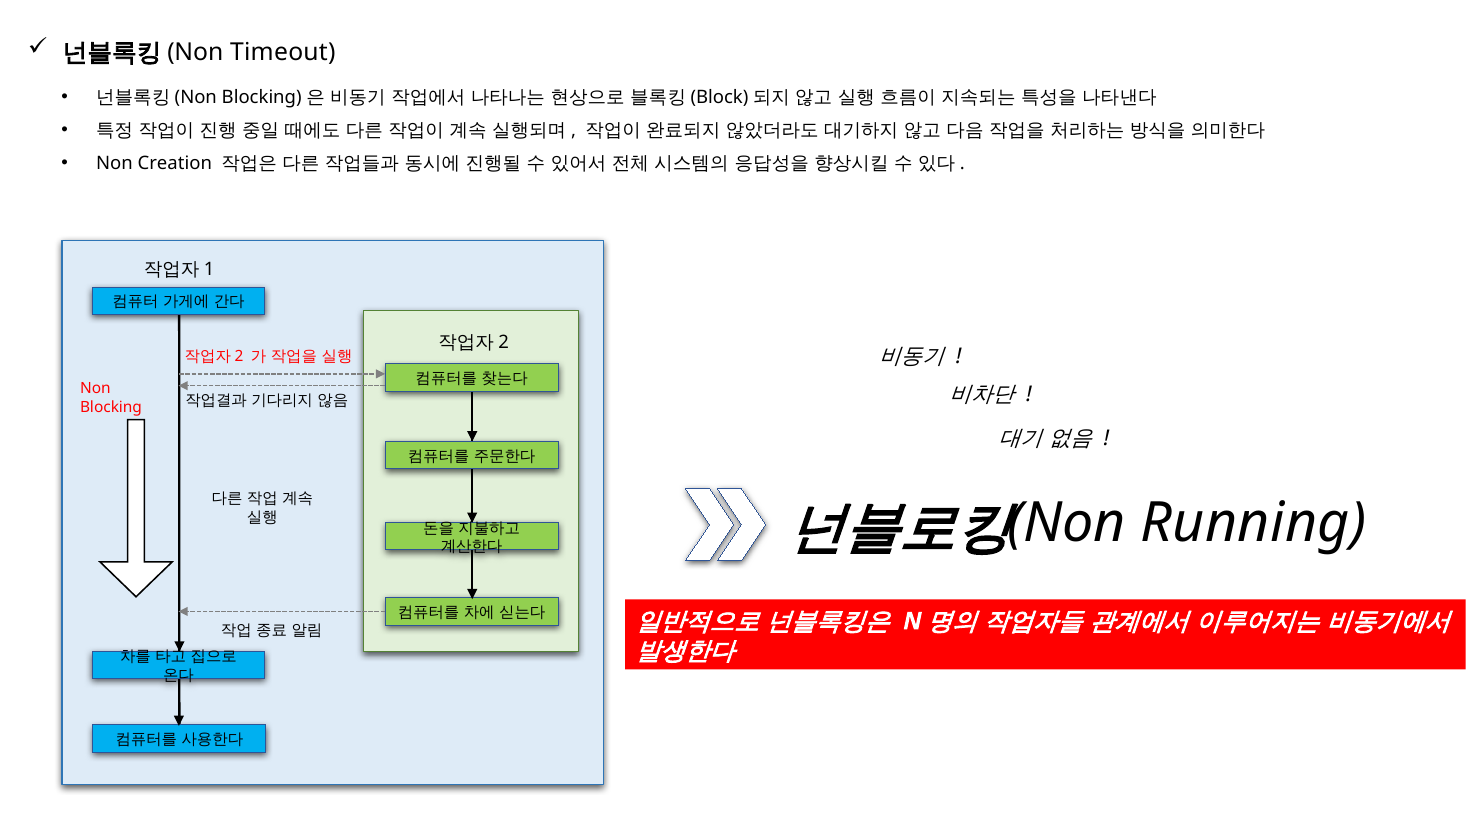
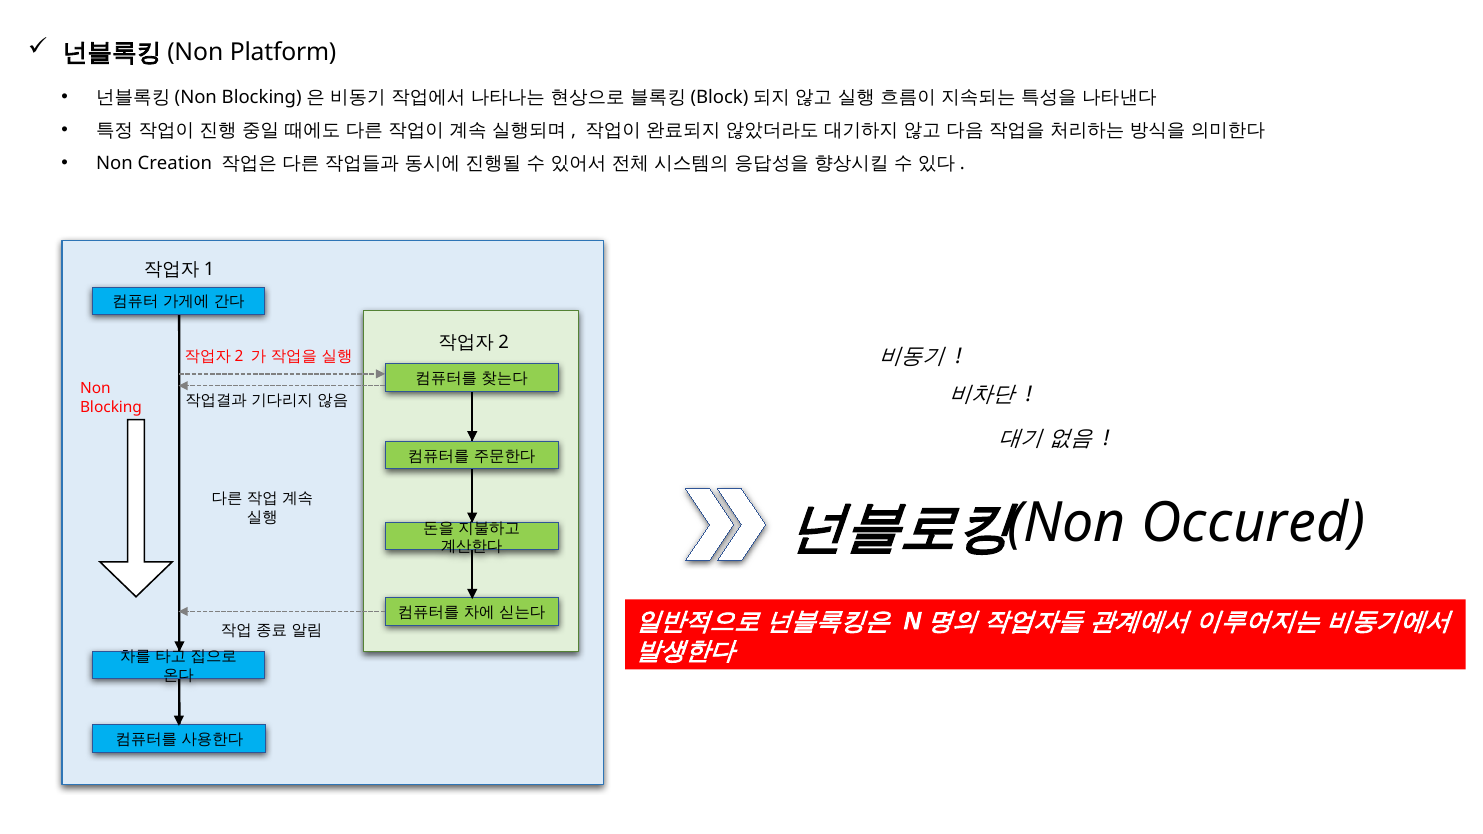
Timeout: Timeout -> Platform (283, 52)
Running: Running -> Occured (1253, 523)
